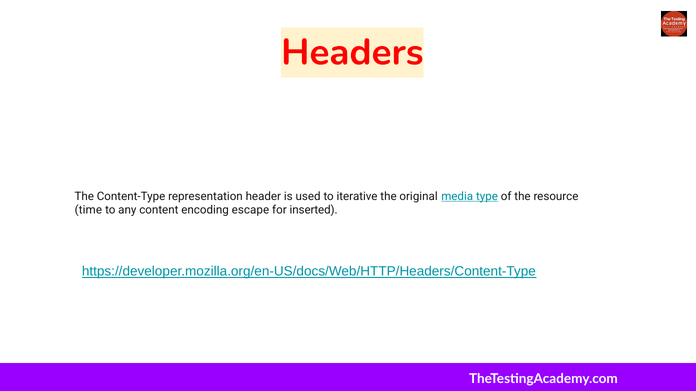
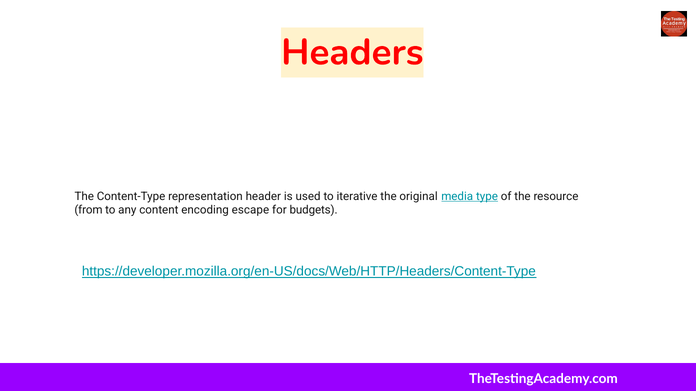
time: time -> from (88, 210)
inserted: inserted -> budgets (314, 210)
